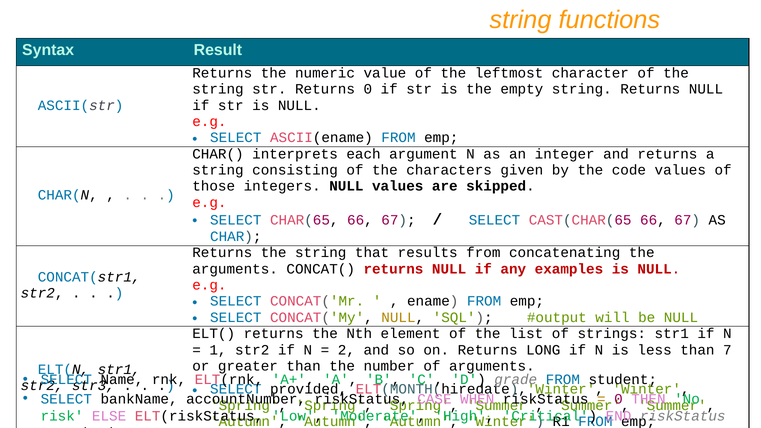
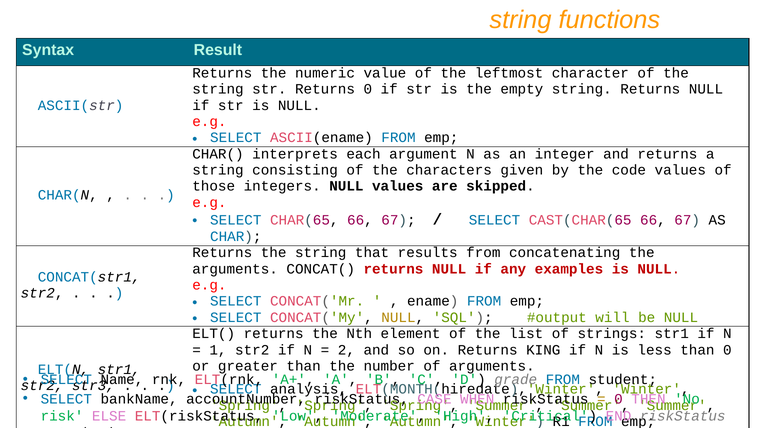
LONG: LONG -> KING (543, 350)
than 7: 7 -> 0 (727, 350)
provided: provided -> analysis (309, 389)
